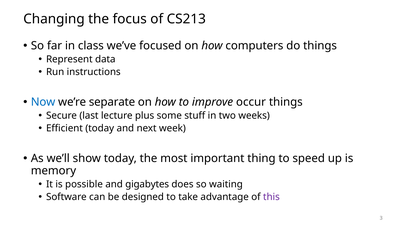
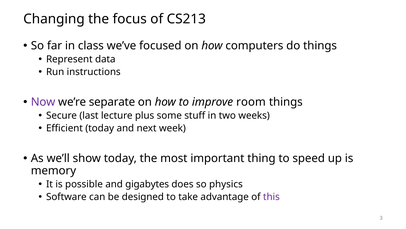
Now colour: blue -> purple (43, 102)
occur: occur -> room (251, 102)
waiting: waiting -> physics (226, 184)
